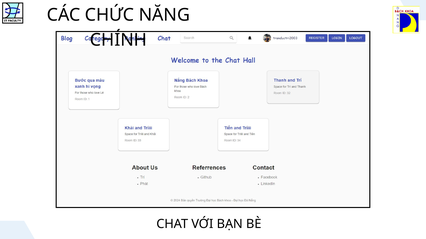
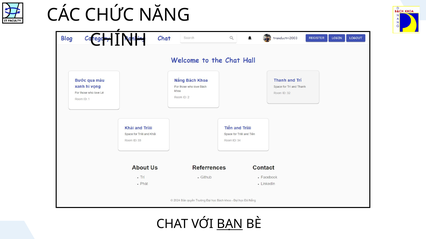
BẠN underline: none -> present (230, 225)
